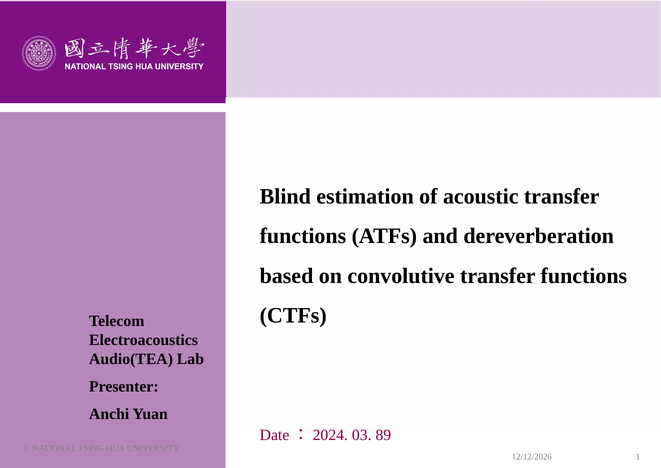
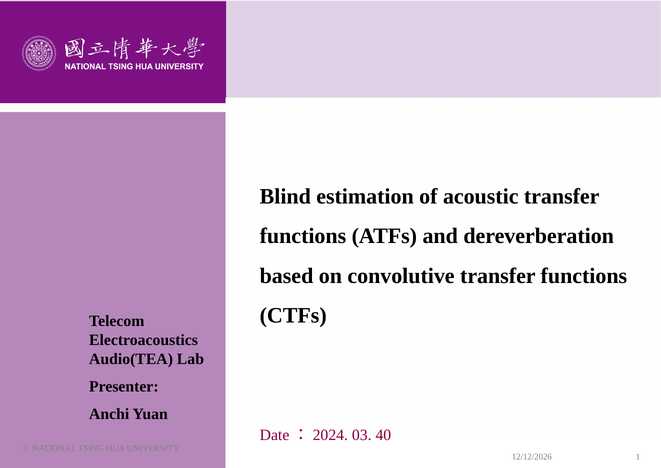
89: 89 -> 40 (383, 434)
